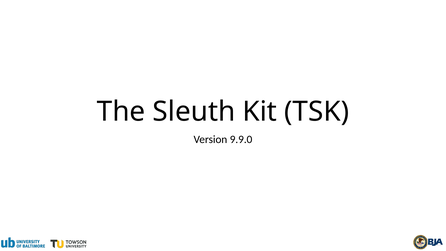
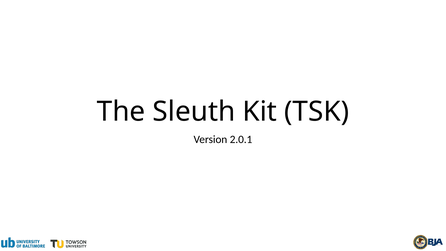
9.9.0: 9.9.0 -> 2.0.1 (241, 139)
